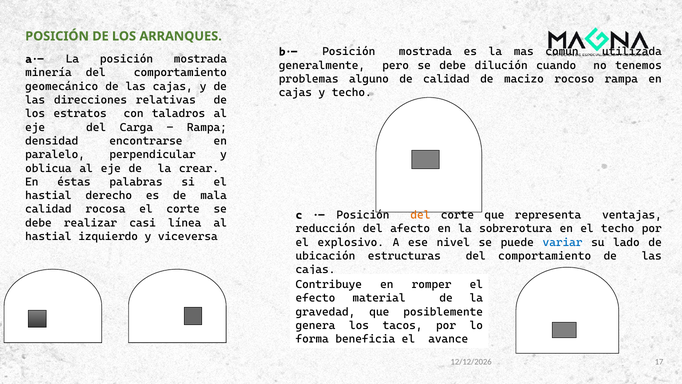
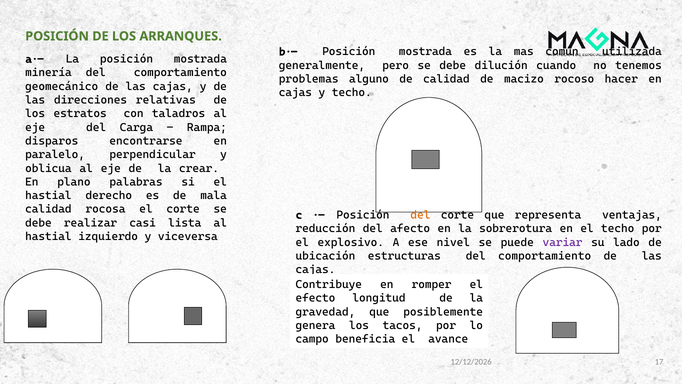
rocoso rampa: rampa -> hacer (621, 79)
densidad: densidad -> disparos (52, 141)
éstas: éstas -> plano (74, 182)
línea: línea -> lista (185, 223)
variar colour: blue -> purple (563, 242)
material: material -> longitud (379, 298)
forma: forma -> campo (312, 339)
